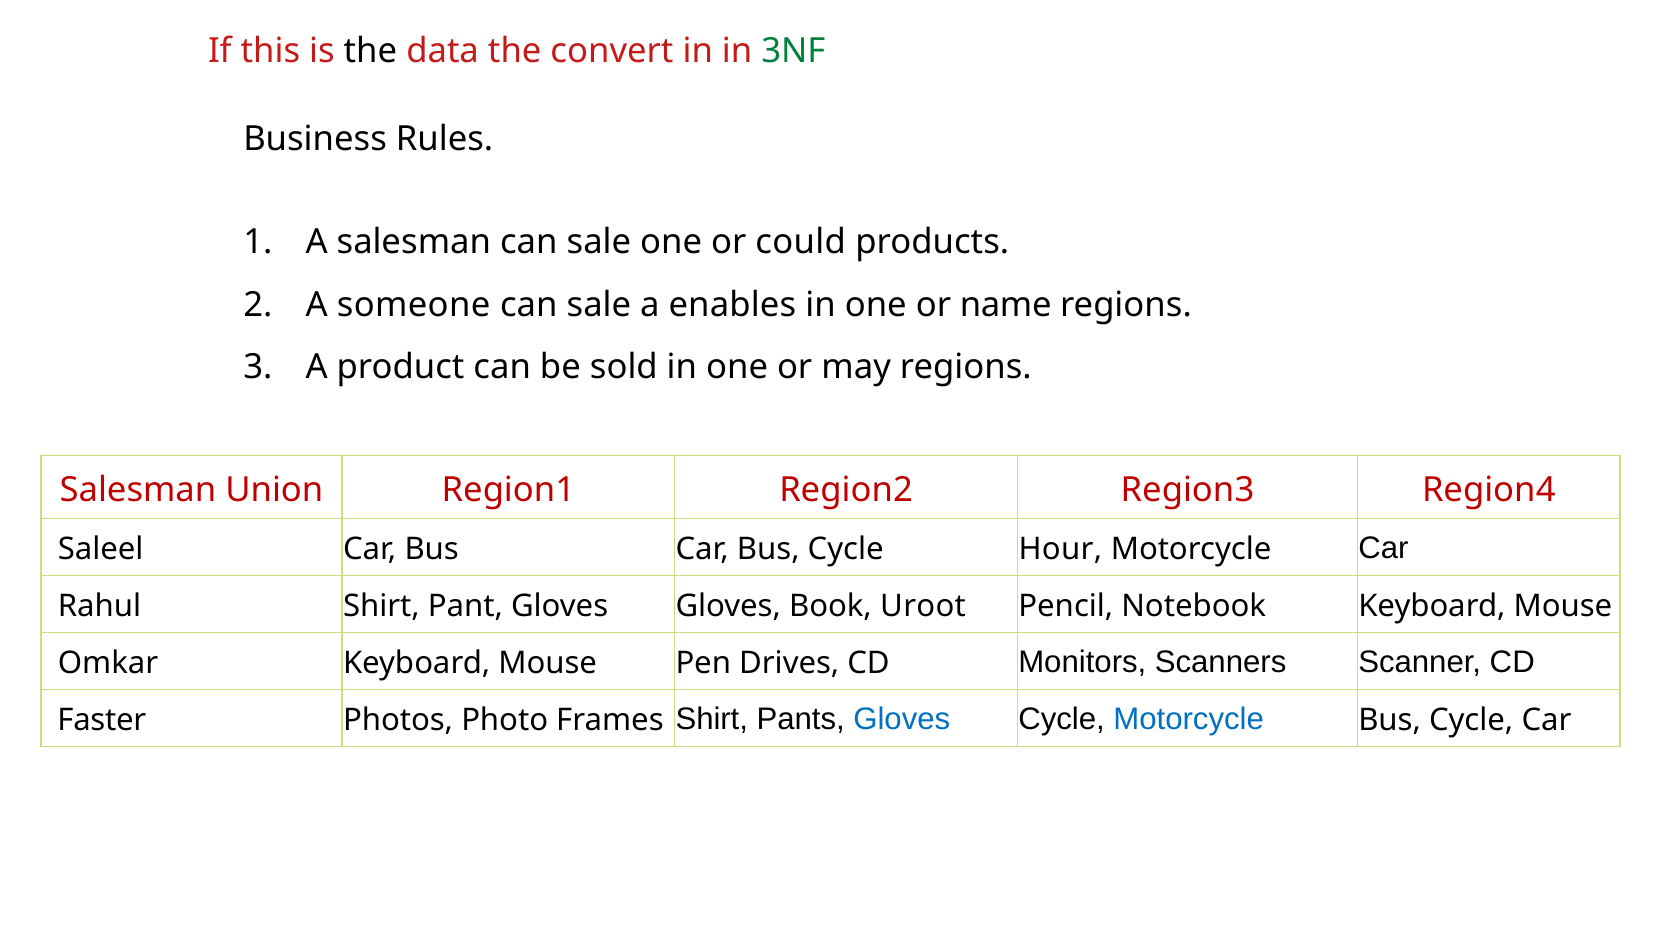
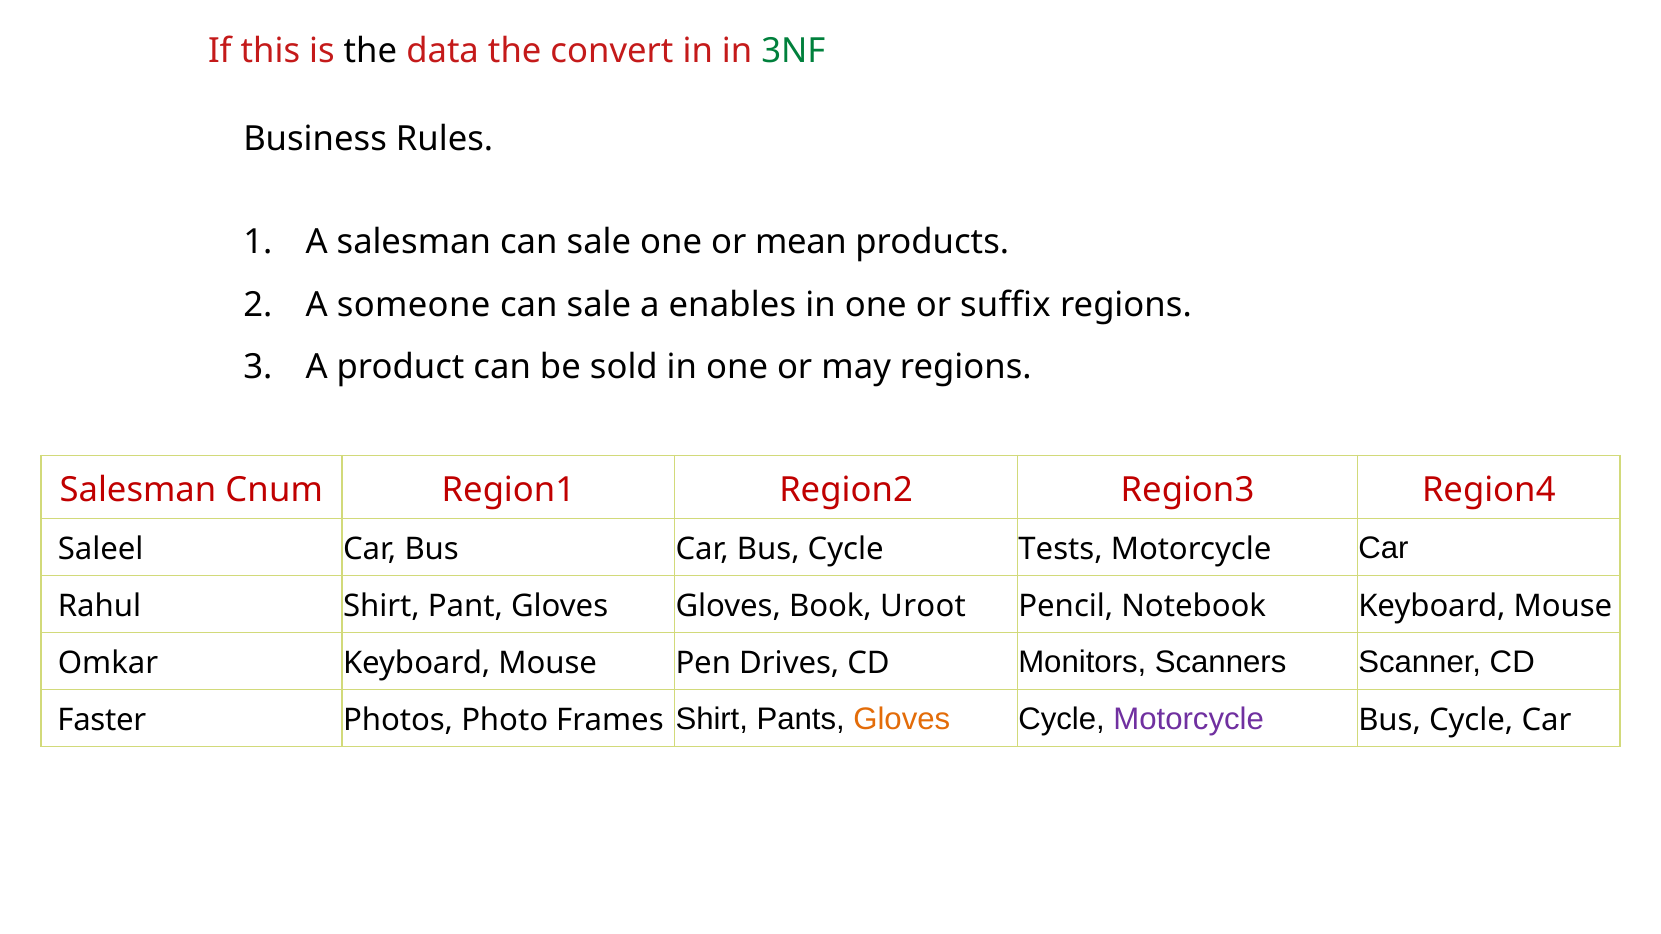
could: could -> mean (801, 242)
name: name -> suffix (1005, 305)
Union: Union -> Cnum (274, 490)
Hour: Hour -> Tests (1061, 550)
Gloves colour: blue -> orange (902, 719)
Motorcycle colour: blue -> purple (1189, 719)
